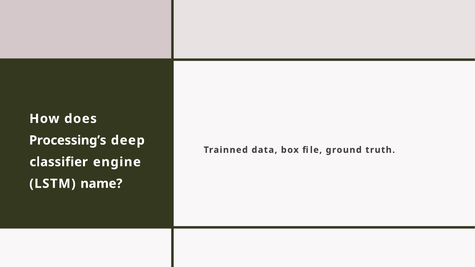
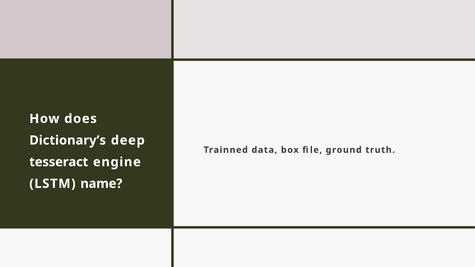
Processing’s: Processing’s -> Dictionary’s (68, 140)
classifier: classifier -> tesseract (59, 162)
